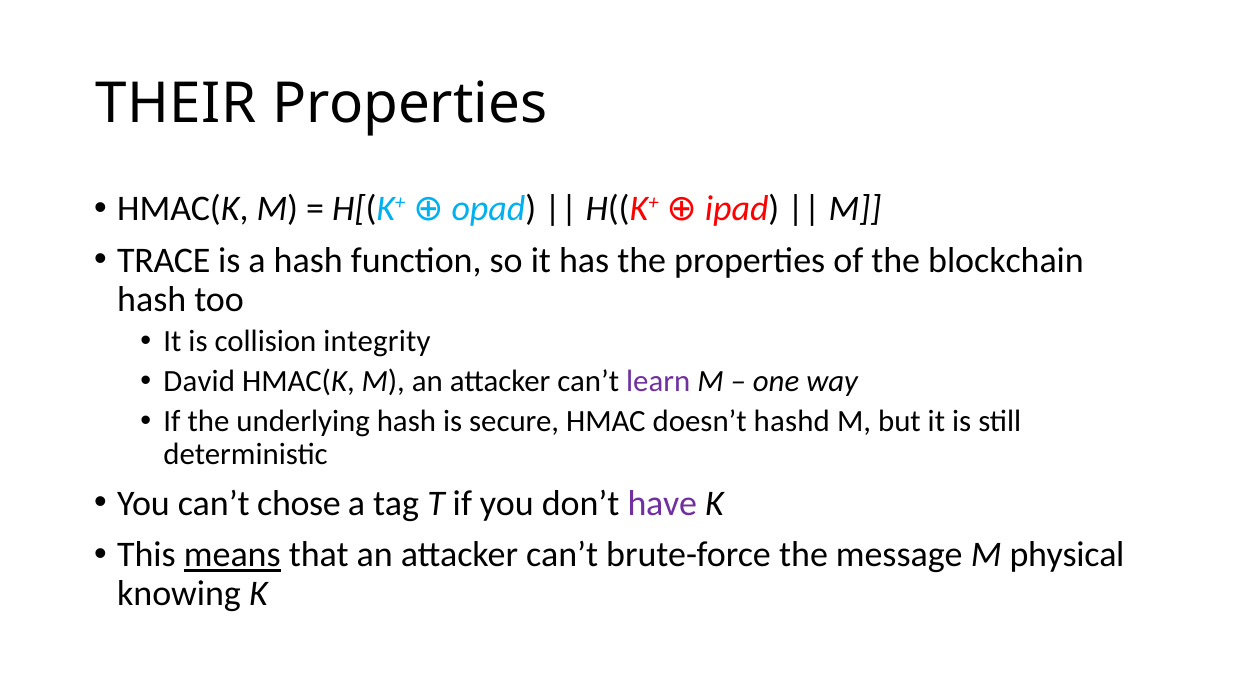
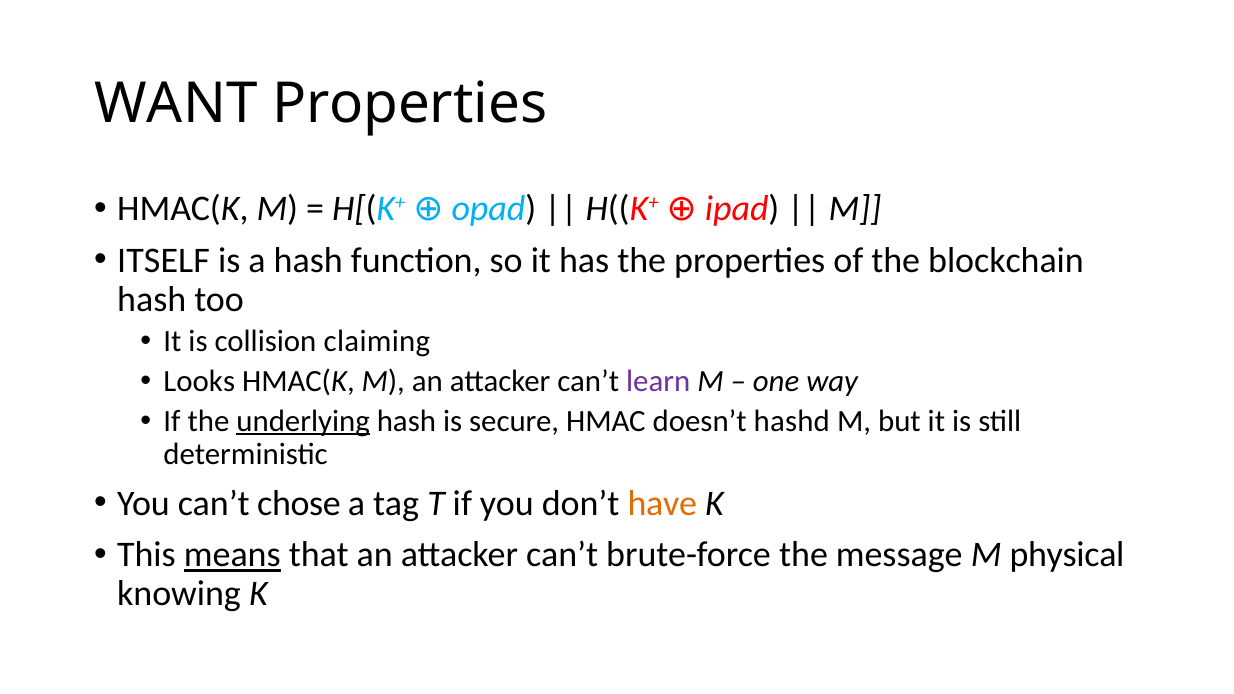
THEIR: THEIR -> WANT (176, 104)
TRACE: TRACE -> ITSELF (164, 260)
integrity: integrity -> claiming (377, 342)
David: David -> Looks (199, 382)
underlying underline: none -> present (303, 421)
have colour: purple -> orange (662, 503)
